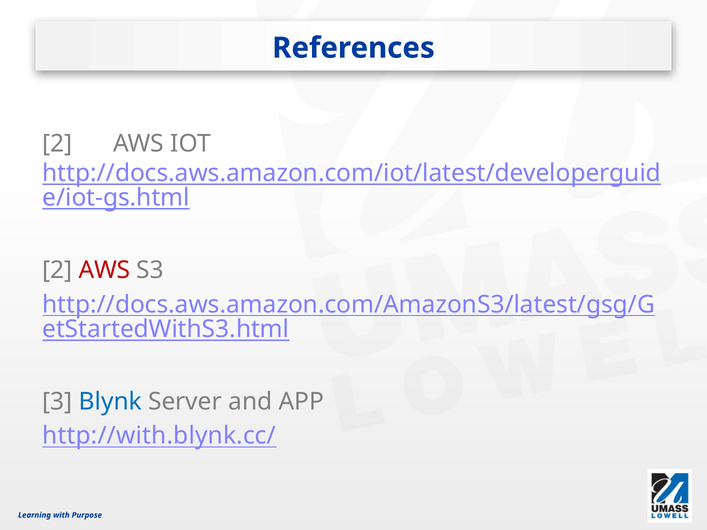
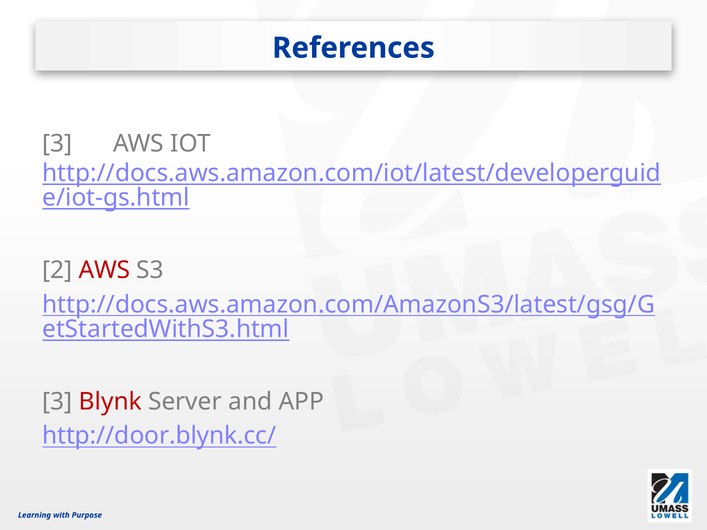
2: 2 -> 3 (57, 144)
Blynk colour: blue -> red (110, 402)
http://with.blynk.cc/: http://with.blynk.cc/ -> http://door.blynk.cc/ (159, 436)
